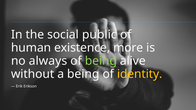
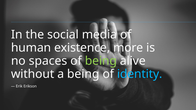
public: public -> media (99, 35)
always: always -> spaces (48, 61)
identity colour: yellow -> light blue (140, 74)
